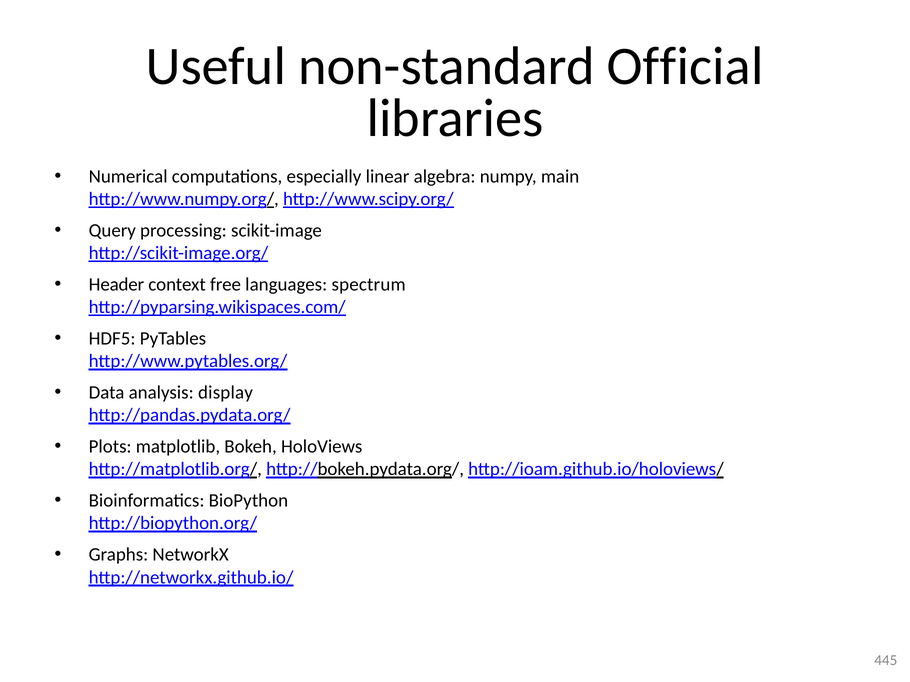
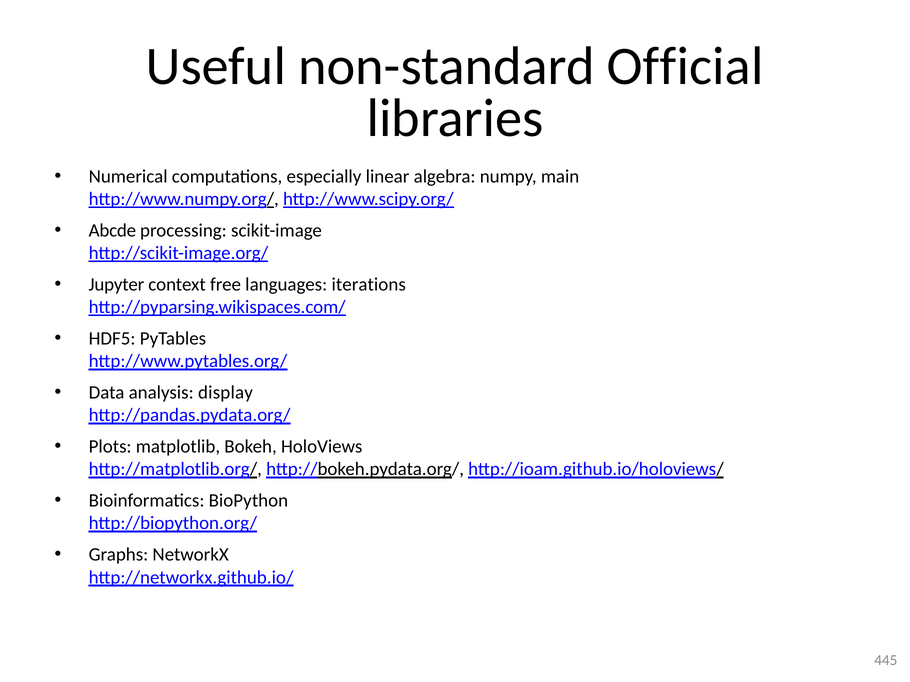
Query: Query -> Abcde (112, 231)
Header: Header -> Jupyter (116, 285)
spectrum: spectrum -> iterations (369, 285)
